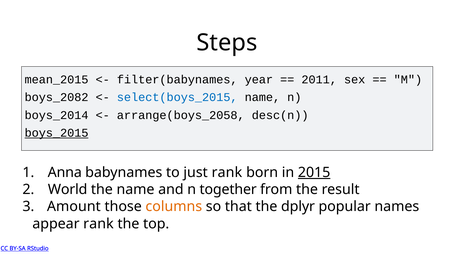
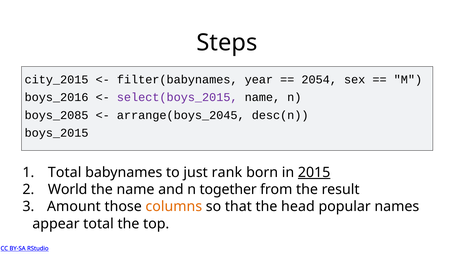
mean_2015: mean_2015 -> city_2015 (57, 79)
2011: 2011 -> 2054 (319, 79)
boys_2082: boys_2082 -> boys_2016 (57, 97)
select(boys_2015 colour: blue -> purple (177, 97)
boys_2014: boys_2014 -> boys_2085 (57, 115)
arrange(boys_2058: arrange(boys_2058 -> arrange(boys_2045 (181, 115)
boys_2015 underline: present -> none (57, 133)
1 Anna: Anna -> Total (65, 172)
dplyr: dplyr -> head (298, 206)
appear rank: rank -> total (99, 223)
